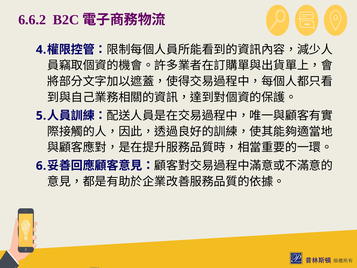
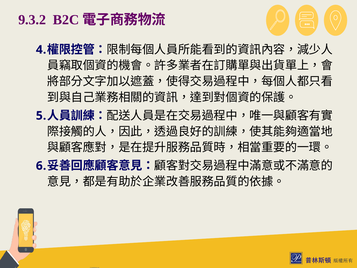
6.6.2: 6.6.2 -> 9.3.2 (32, 20)
